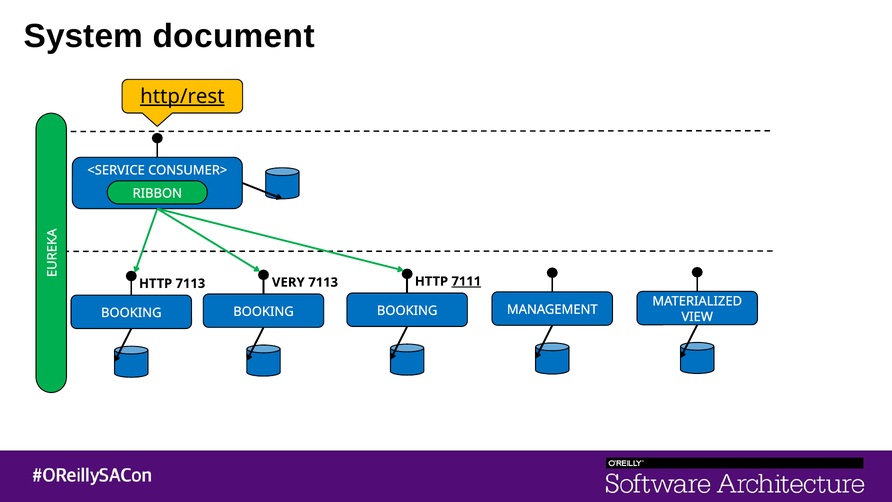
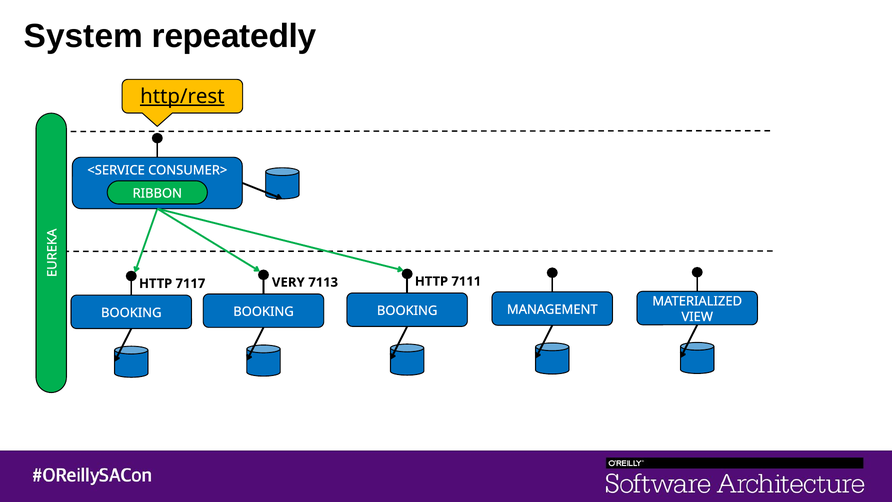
document: document -> repeatedly (234, 36)
7111 underline: present -> none (466, 281)
HTTP 7113: 7113 -> 7117 (190, 283)
